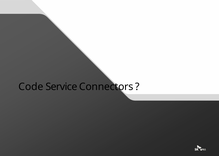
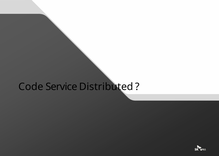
Connectors: Connectors -> Distributed (106, 87)
